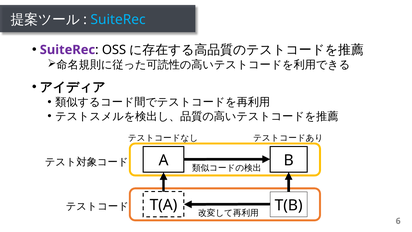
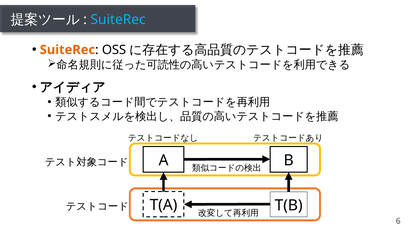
SuiteRec colour: purple -> orange (67, 50)
